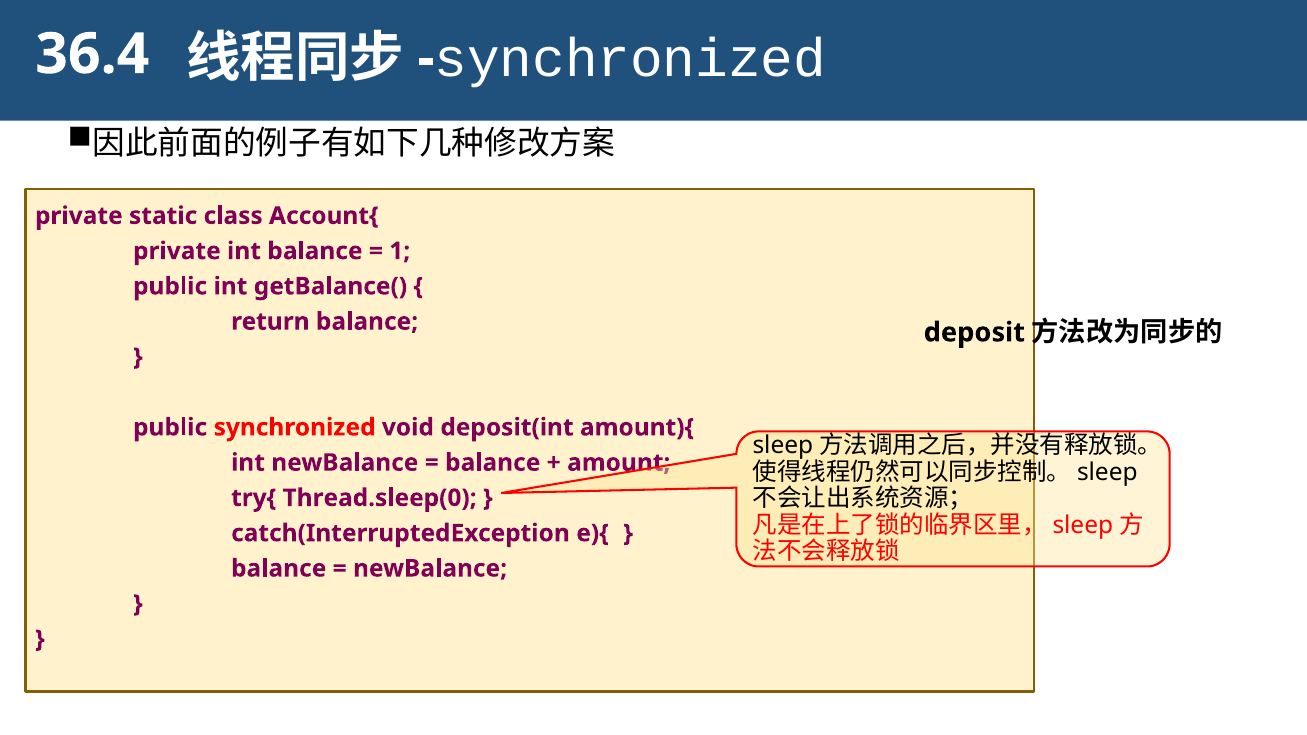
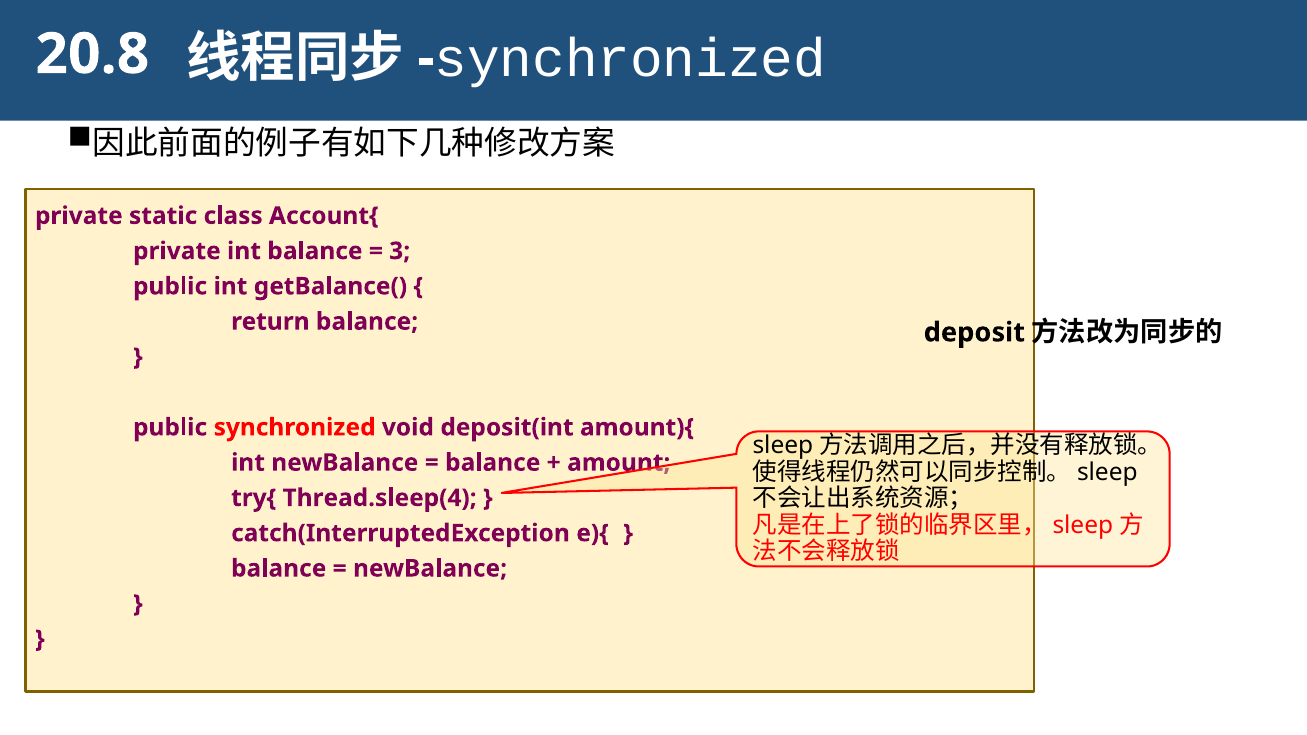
36.4: 36.4 -> 20.8 (92, 54)
1: 1 -> 3 (400, 251)
Thread.sleep(0: Thread.sleep(0 -> Thread.sleep(4 (380, 498)
